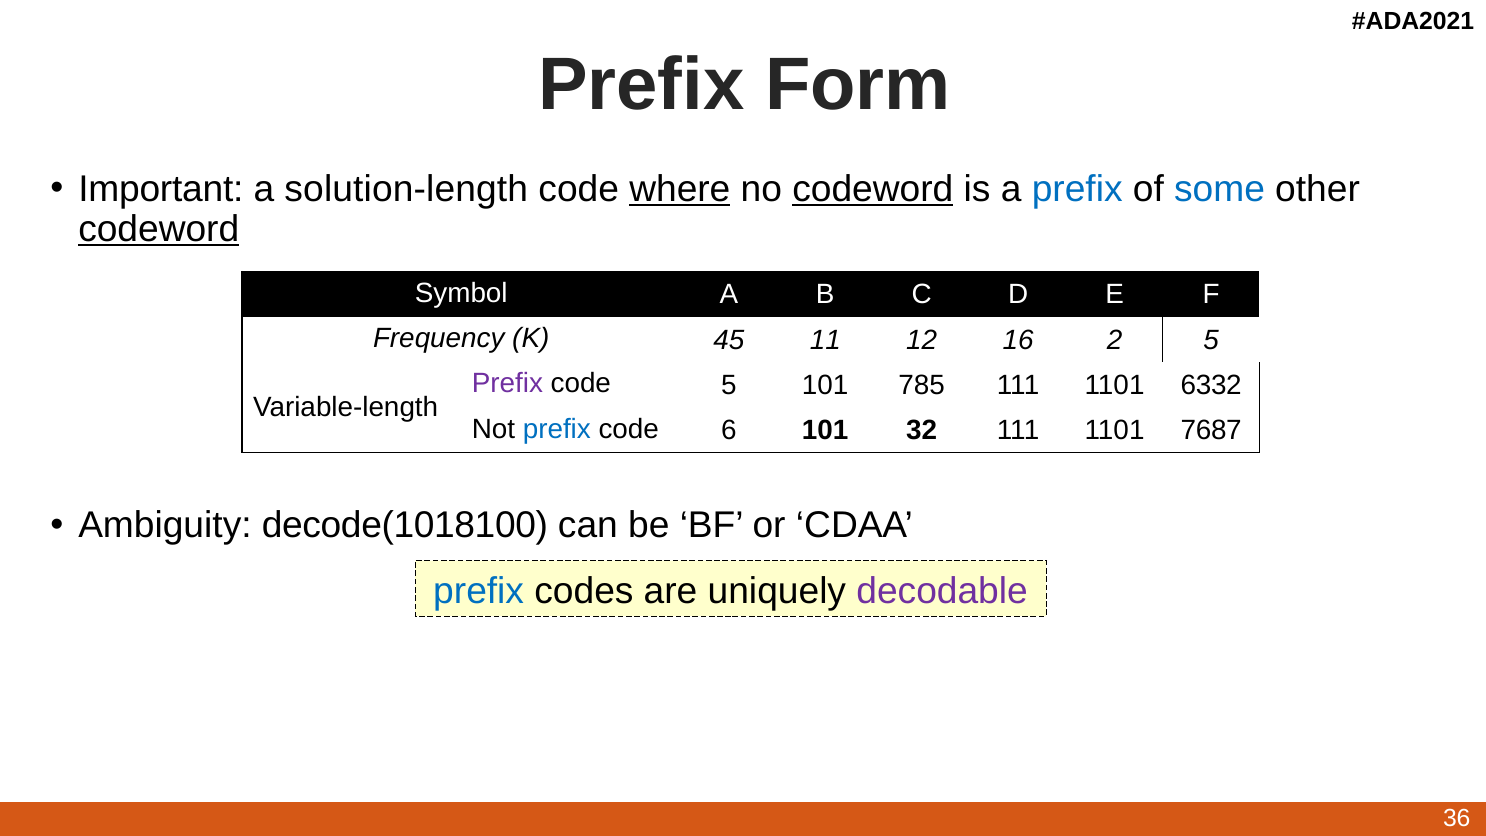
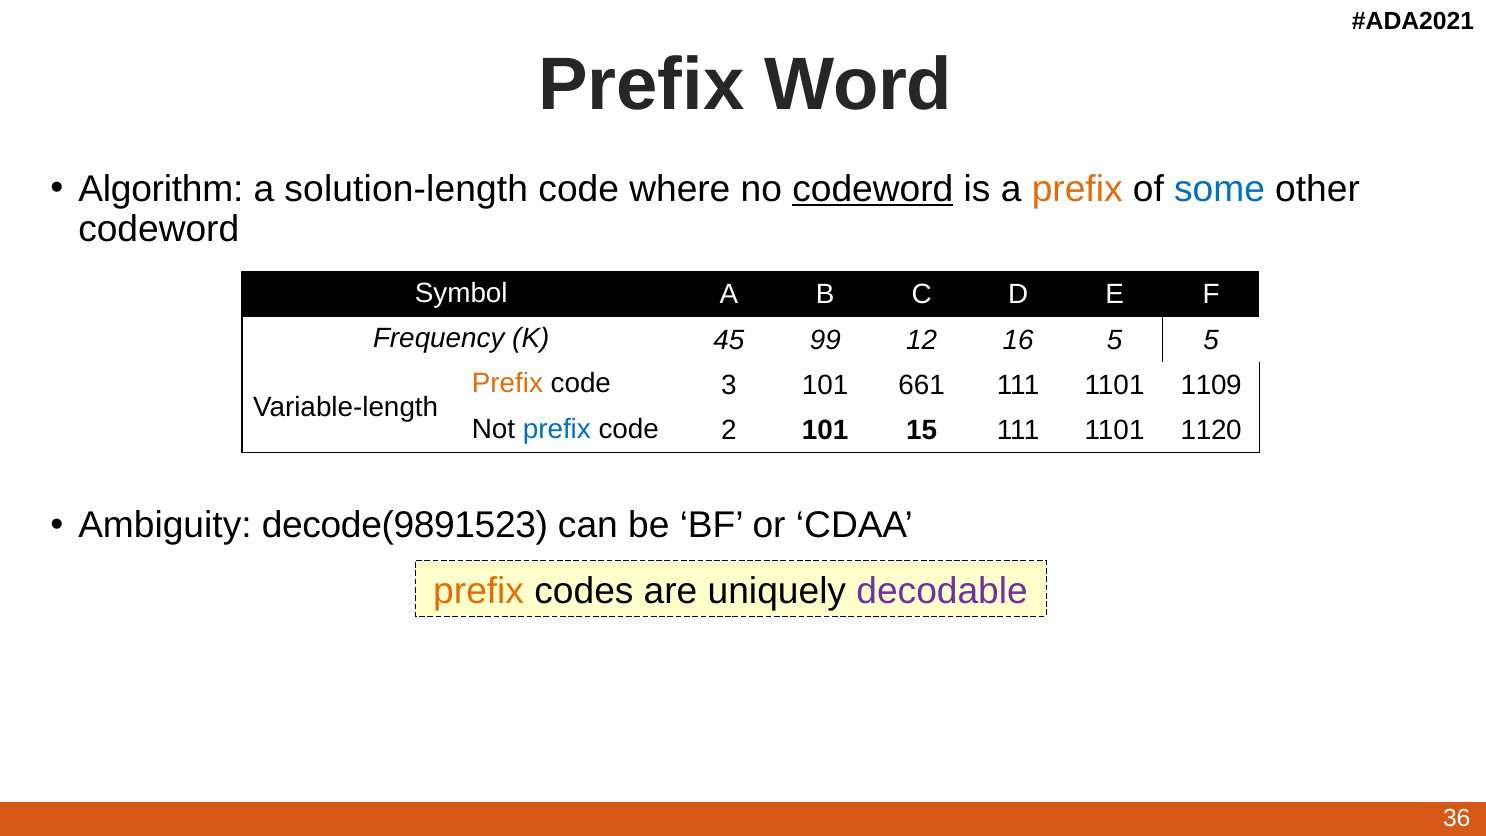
Form: Form -> Word (858, 85)
Important: Important -> Algorithm (161, 189)
where underline: present -> none (680, 189)
prefix colour: blue -> orange (1077, 189)
codeword underline: present -> none (159, 229)
11: 11 -> 99 (825, 340)
16 2: 2 -> 5 (1115, 340)
Prefix colour: purple -> orange (507, 384)
code 5: 5 -> 3 (729, 385)
785: 785 -> 661 (922, 385)
6332: 6332 -> 1109 (1211, 385)
6: 6 -> 2 (729, 430)
32: 32 -> 15 (922, 430)
7687: 7687 -> 1120 (1211, 430)
decode(1018100: decode(1018100 -> decode(9891523 (405, 525)
prefix colour: blue -> orange (479, 591)
